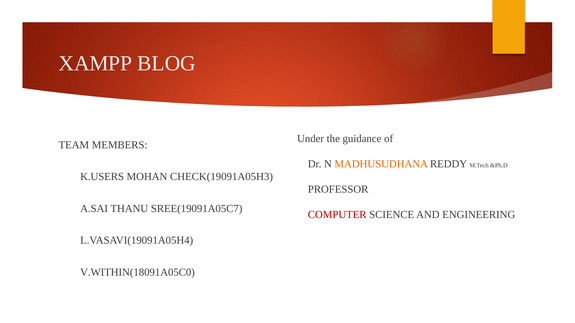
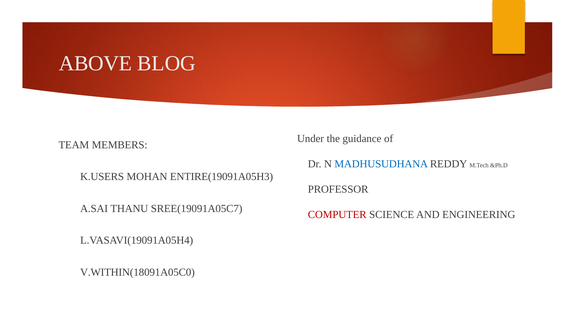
XAMPP: XAMPP -> ABOVE (95, 63)
MADHUSUDHANA colour: orange -> blue (381, 164)
CHECK(19091A05H3: CHECK(19091A05H3 -> ENTIRE(19091A05H3 (222, 177)
